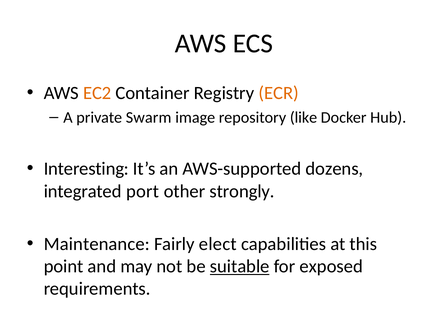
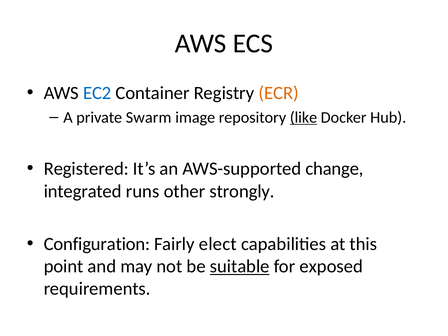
EC2 colour: orange -> blue (97, 93)
like underline: none -> present (303, 117)
Interesting: Interesting -> Registered (86, 169)
dozens: dozens -> change (334, 169)
port: port -> runs (143, 191)
Maintenance: Maintenance -> Configuration (97, 244)
